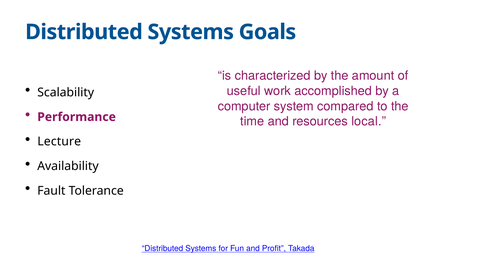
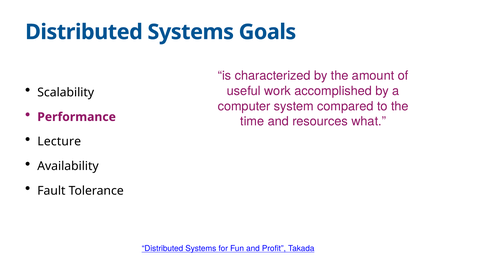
local: local -> what (369, 121)
